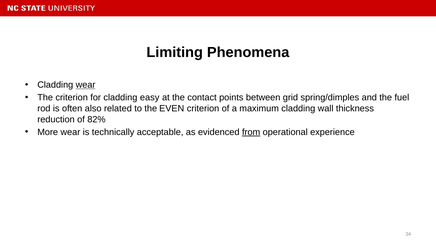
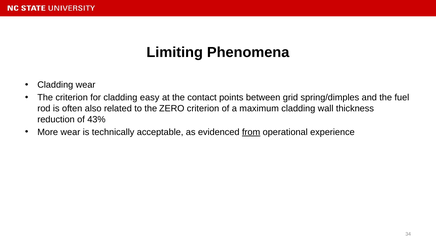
wear underline: present -> none (86, 85)
EVEN: EVEN -> ZERO (172, 109)
82%: 82% -> 43% (96, 120)
